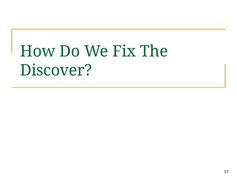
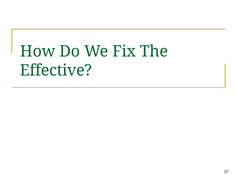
Discover: Discover -> Effective (56, 70)
